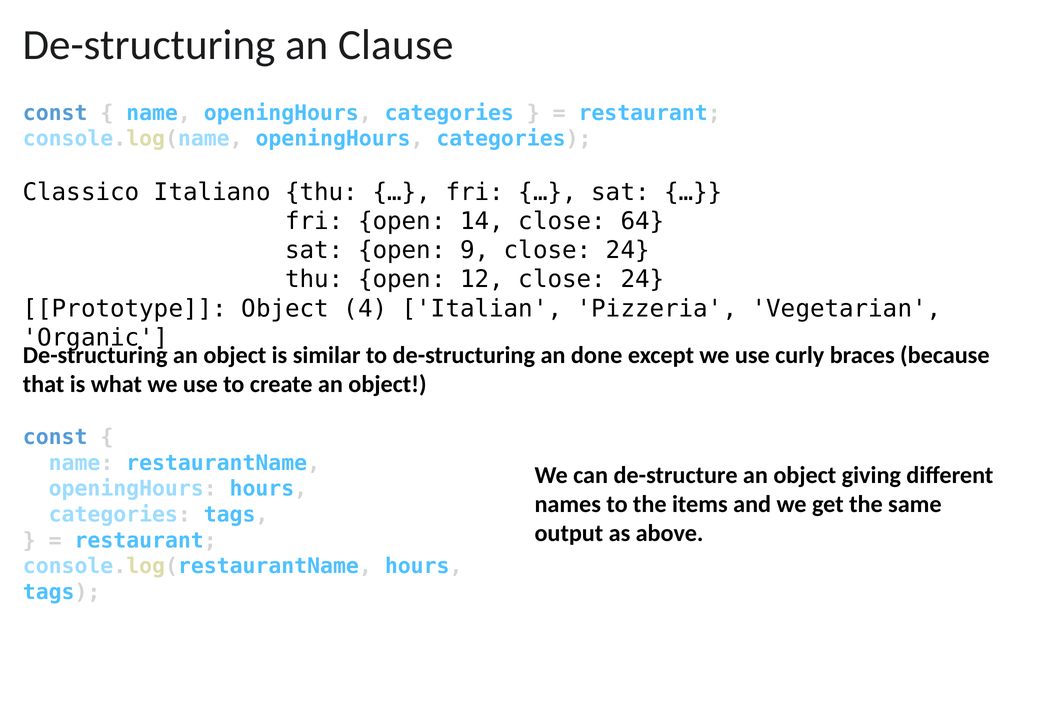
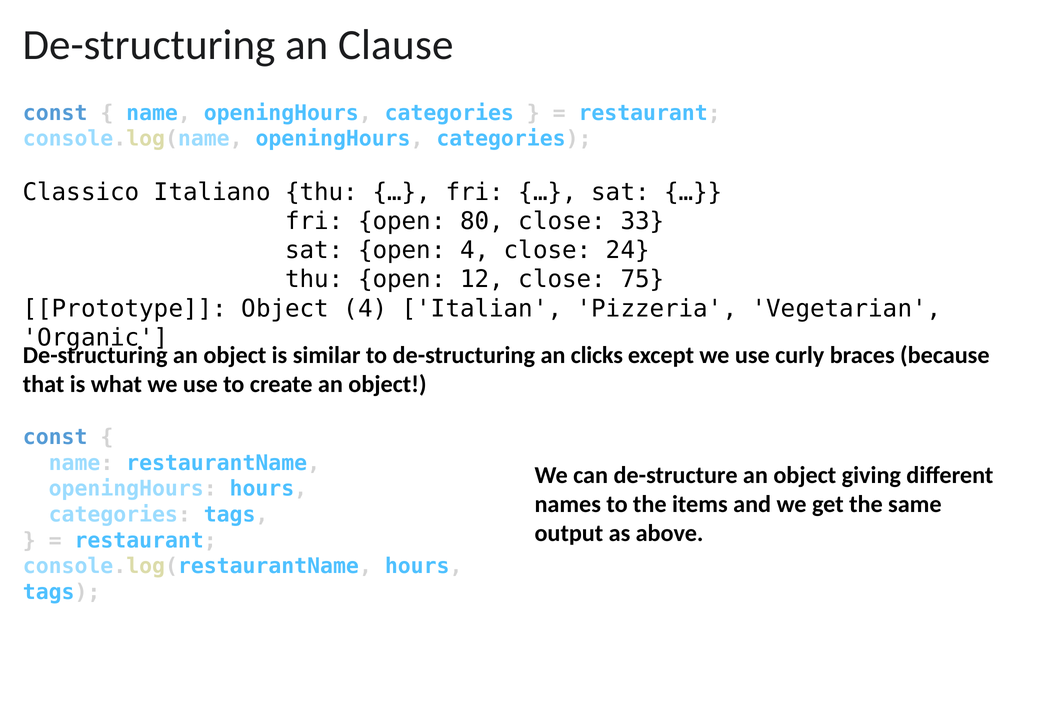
14: 14 -> 80 (482, 221)
64: 64 -> 33 (643, 221)
open 9: 9 -> 4 (475, 250)
12 close 24: 24 -> 75 (643, 279)
done: done -> clicks (597, 355)
